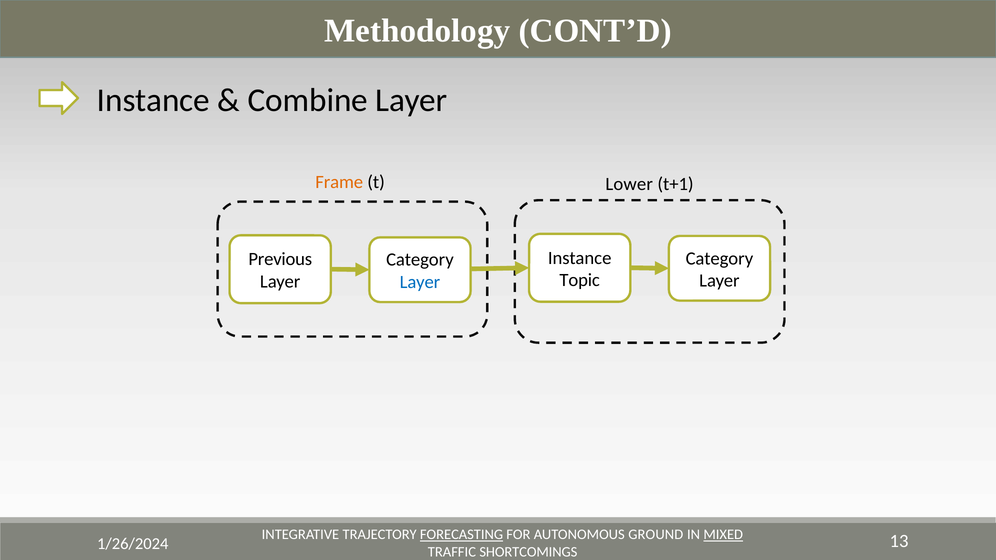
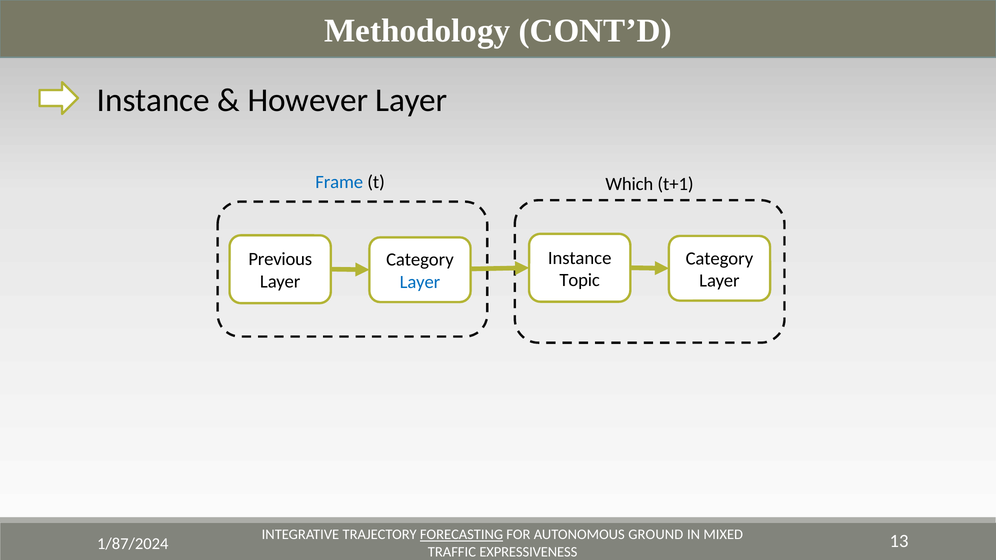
Combine: Combine -> However (308, 100)
Frame colour: orange -> blue (339, 182)
Lower: Lower -> Which (629, 184)
MIXED underline: present -> none (723, 535)
1/26/2024: 1/26/2024 -> 1/87/2024 (133, 544)
SHORTCOMINGS: SHORTCOMINGS -> EXPRESSIVENESS (528, 552)
